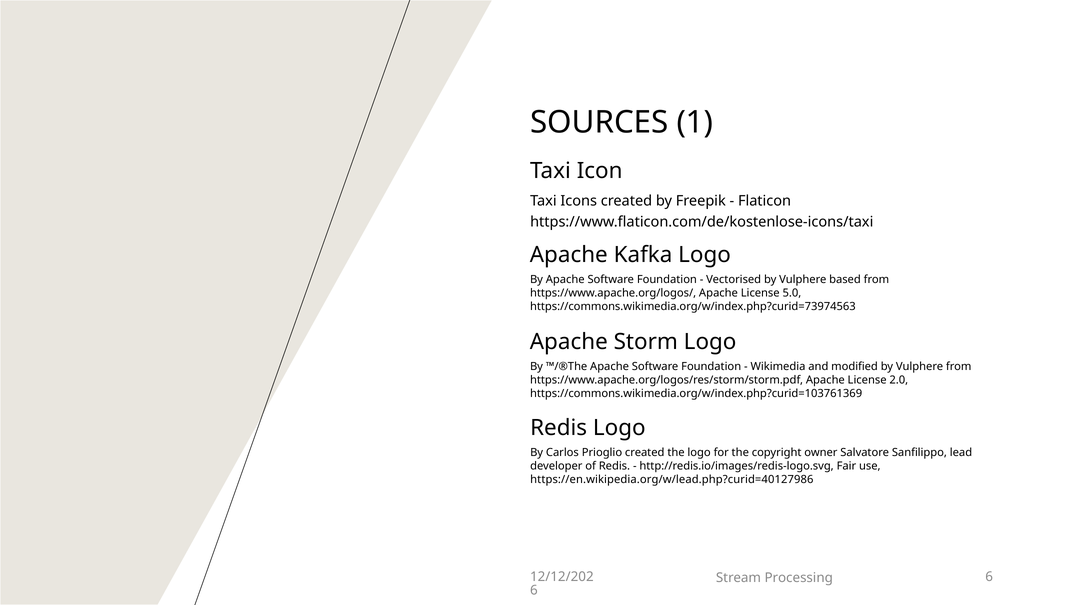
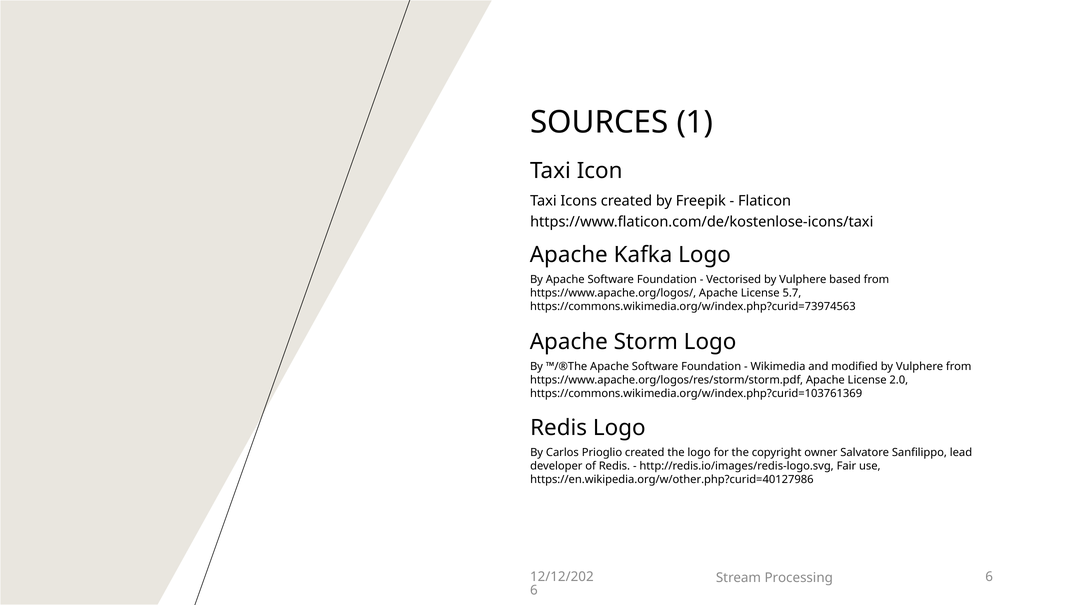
5.0: 5.0 -> 5.7 (792, 293)
https://en.wikipedia.org/w/lead.php?curid=40127986: https://en.wikipedia.org/w/lead.php?curid=40127986 -> https://en.wikipedia.org/w/other.php?curid=40127986 (672, 479)
